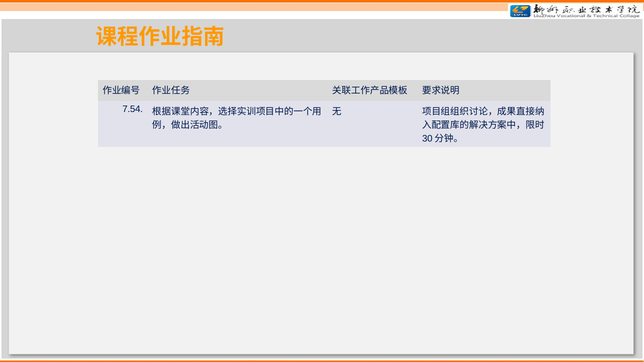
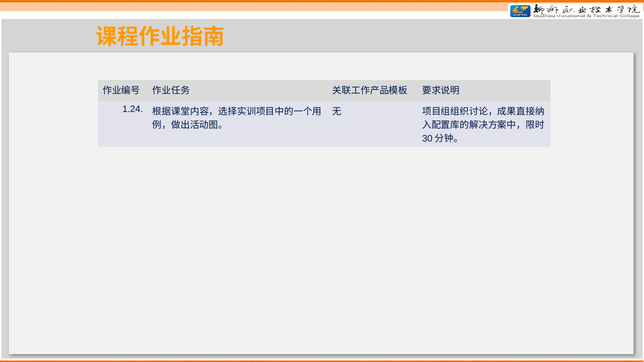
7.54: 7.54 -> 1.24 (133, 109)
